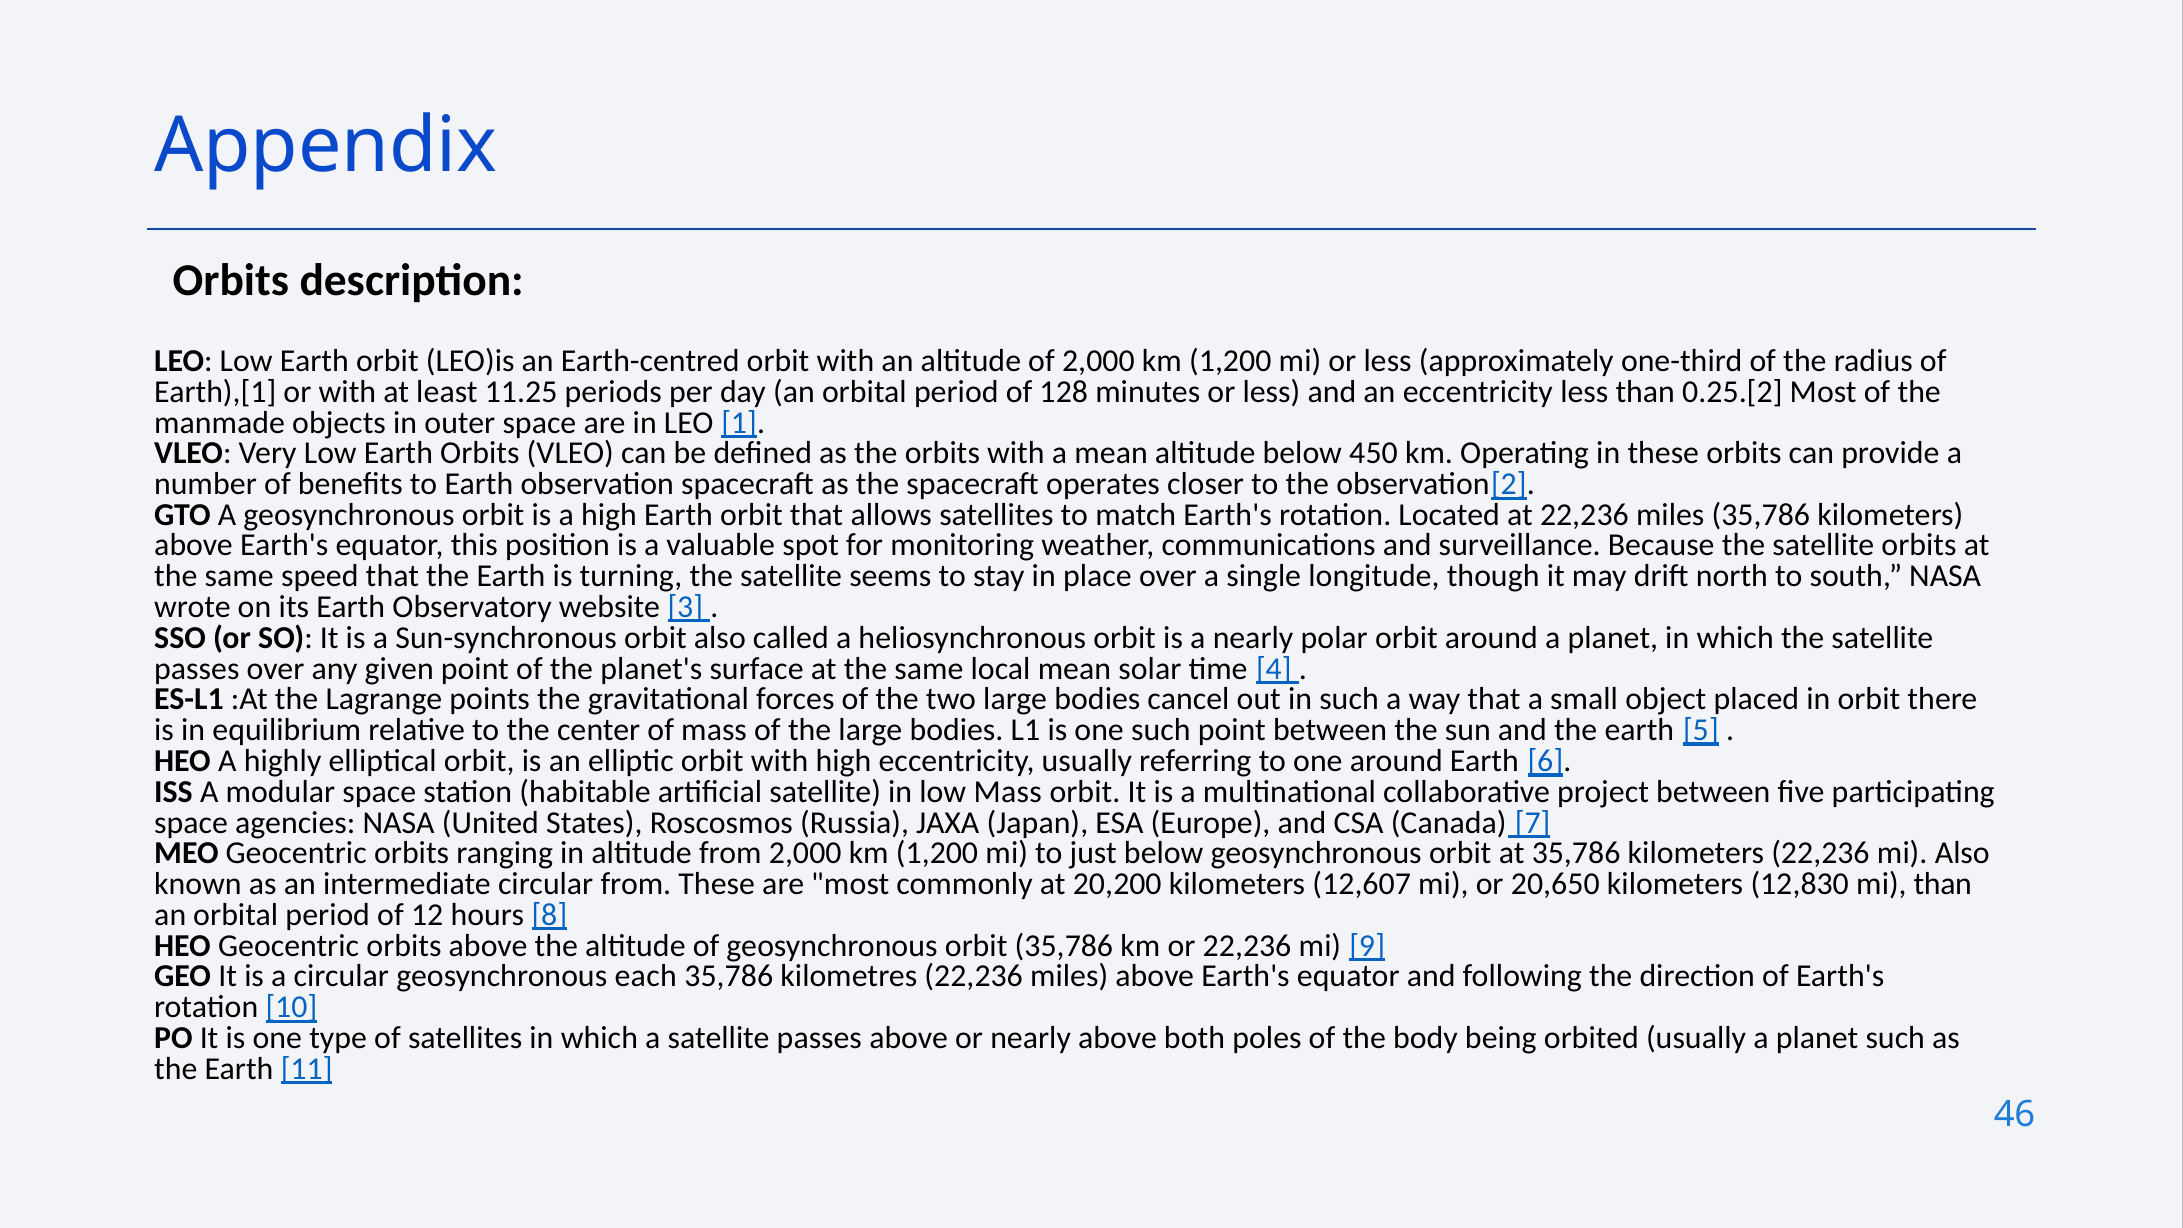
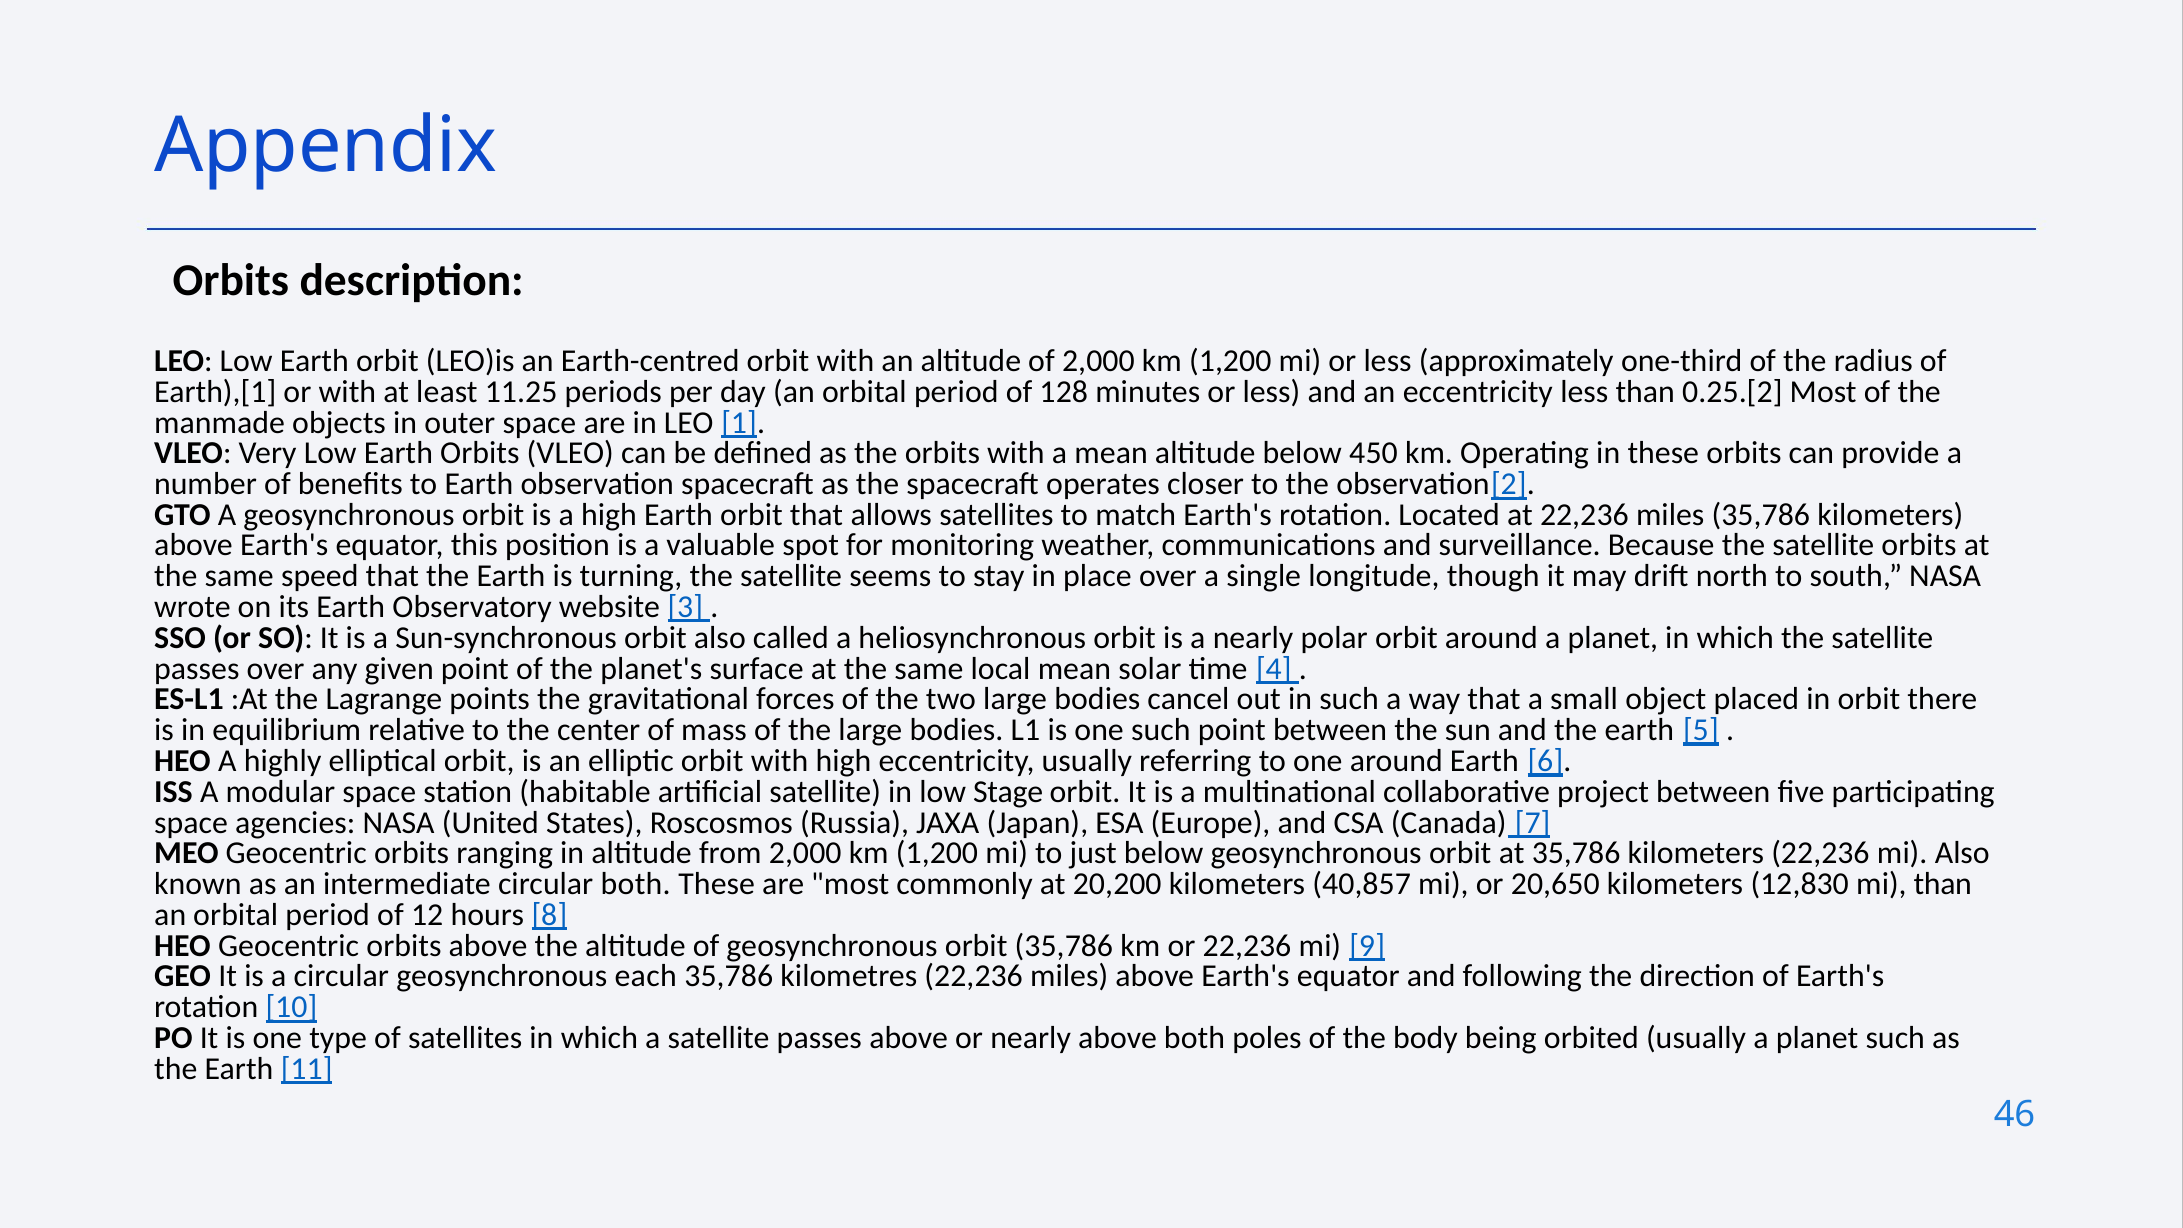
low Mass: Mass -> Stage (1008, 792)
circular from: from -> both (636, 884)
12,607: 12,607 -> 40,857 (1362, 884)
